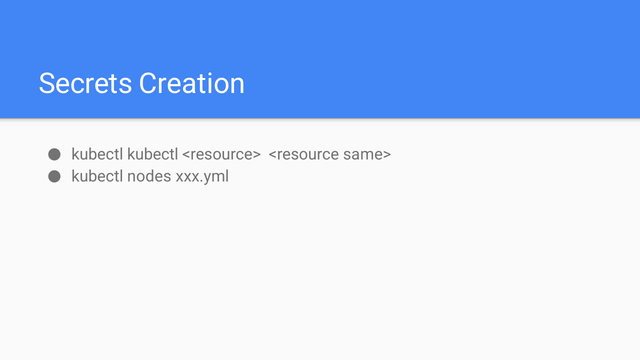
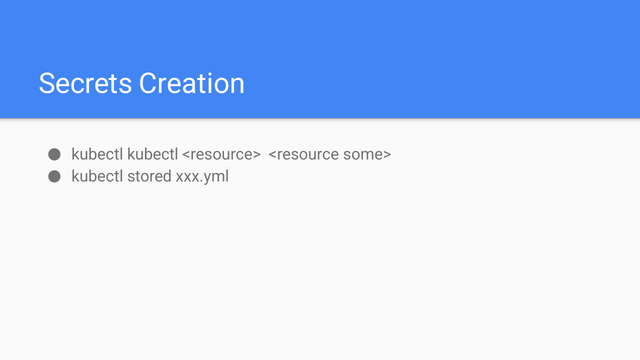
same>: same> -> some> (367, 154)
nodes: nodes -> stored (149, 176)
